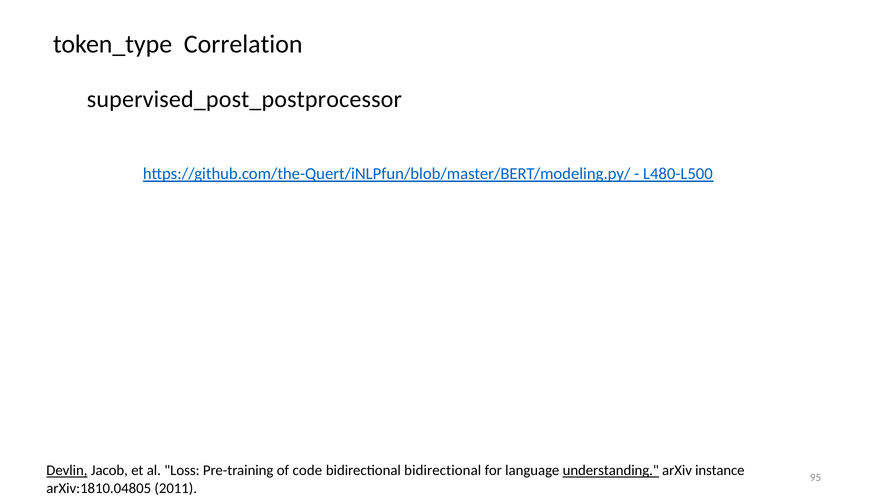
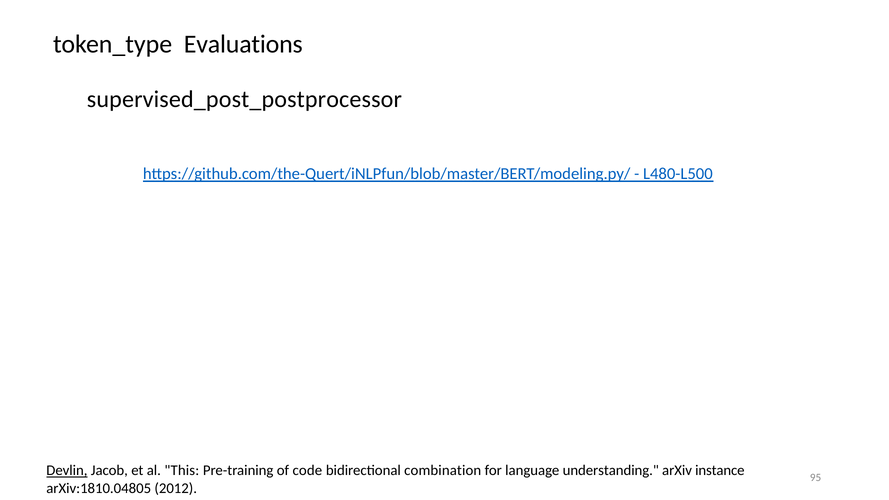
Correlation: Correlation -> Evaluations (243, 44)
Loss: Loss -> This (182, 471)
bidirectional bidirectional: bidirectional -> combination (443, 471)
understanding underline: present -> none (611, 471)
2011: 2011 -> 2012 (176, 488)
